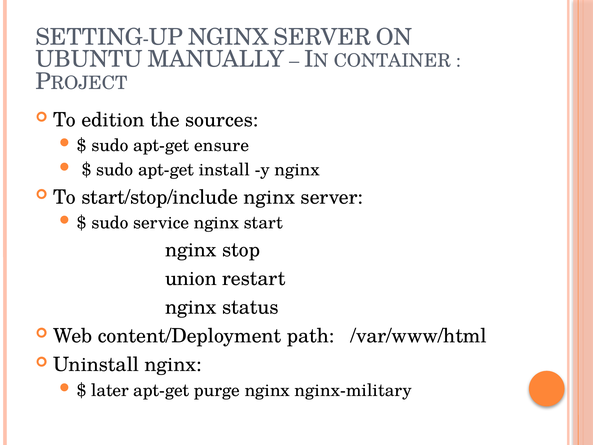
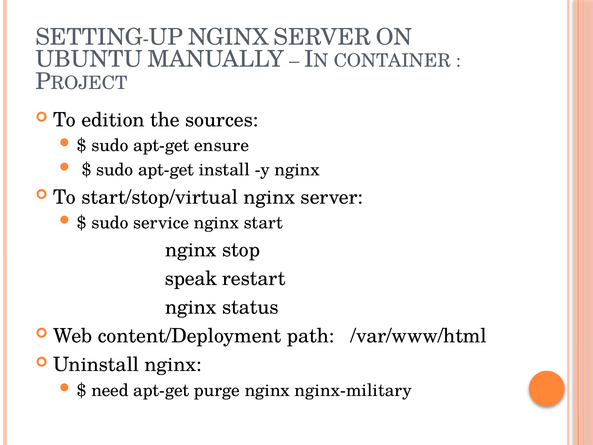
start/stop/include: start/stop/include -> start/stop/virtual (160, 197)
union: union -> speak (191, 279)
later: later -> need (110, 390)
